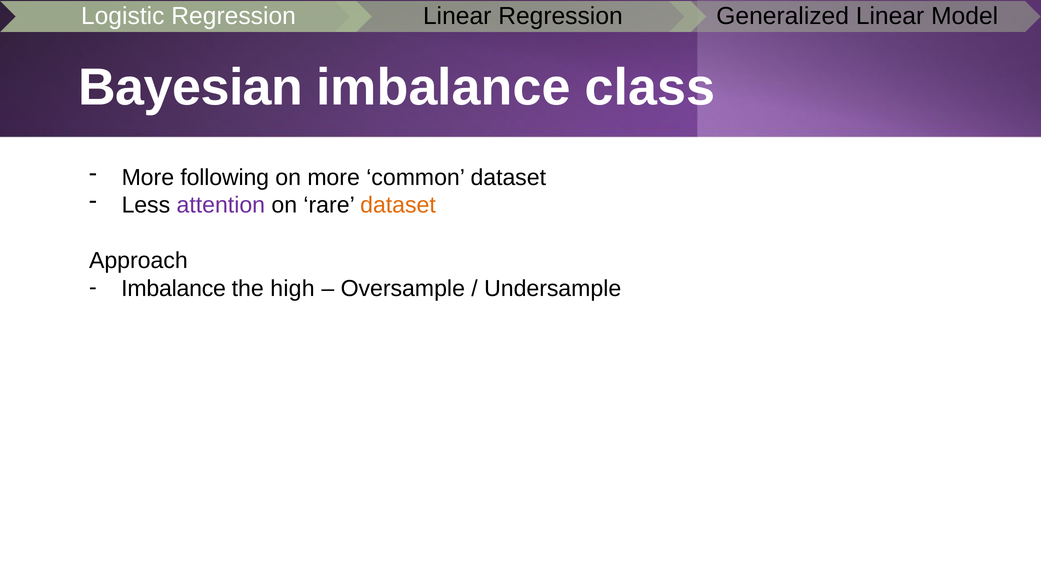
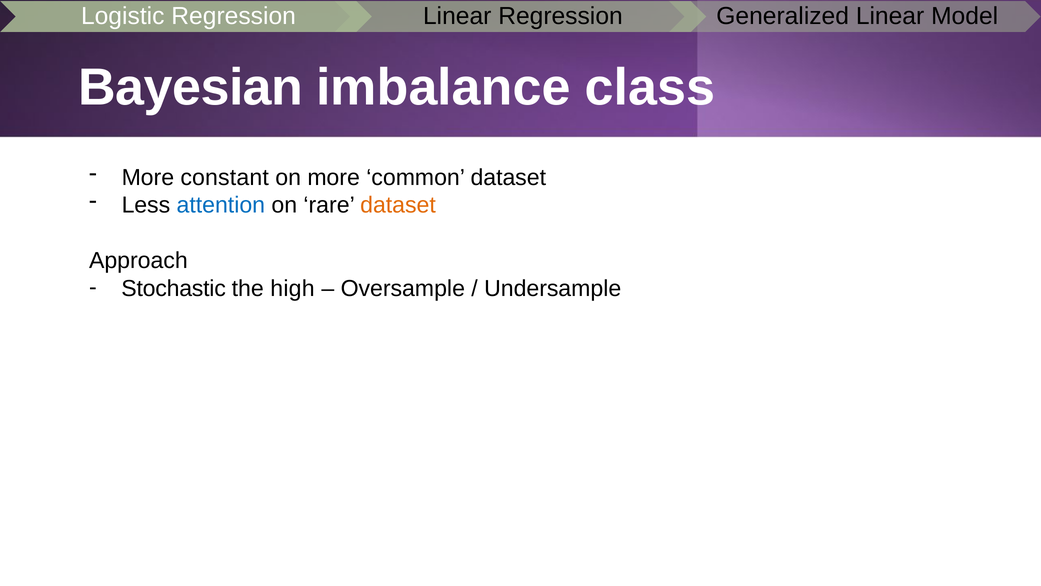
following: following -> constant (225, 177)
attention colour: purple -> blue (221, 205)
Imbalance: Imbalance -> Stochastic (174, 288)
